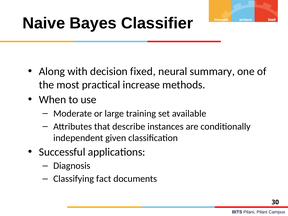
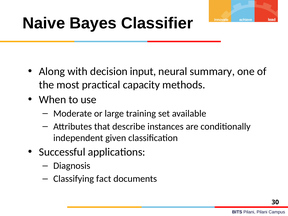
fixed: fixed -> input (143, 71)
increase: increase -> capacity (141, 85)
